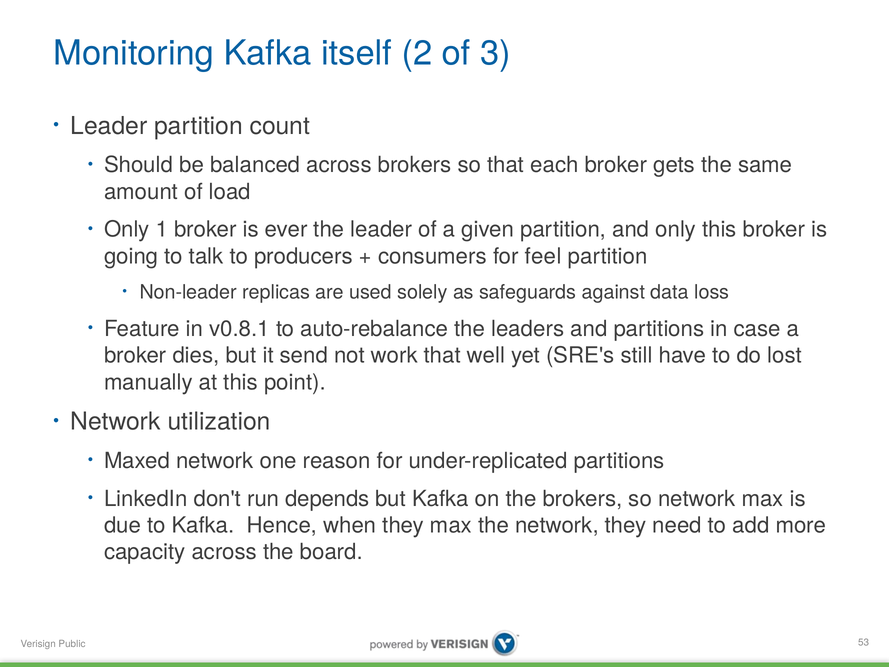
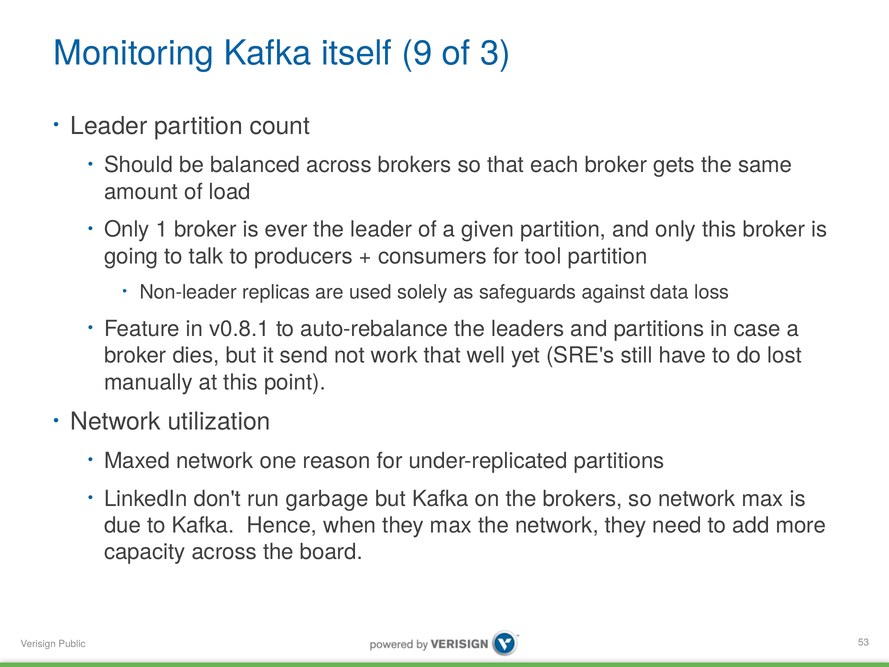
2: 2 -> 9 (417, 54)
feel: feel -> tool (543, 256)
depends: depends -> garbage (327, 498)
